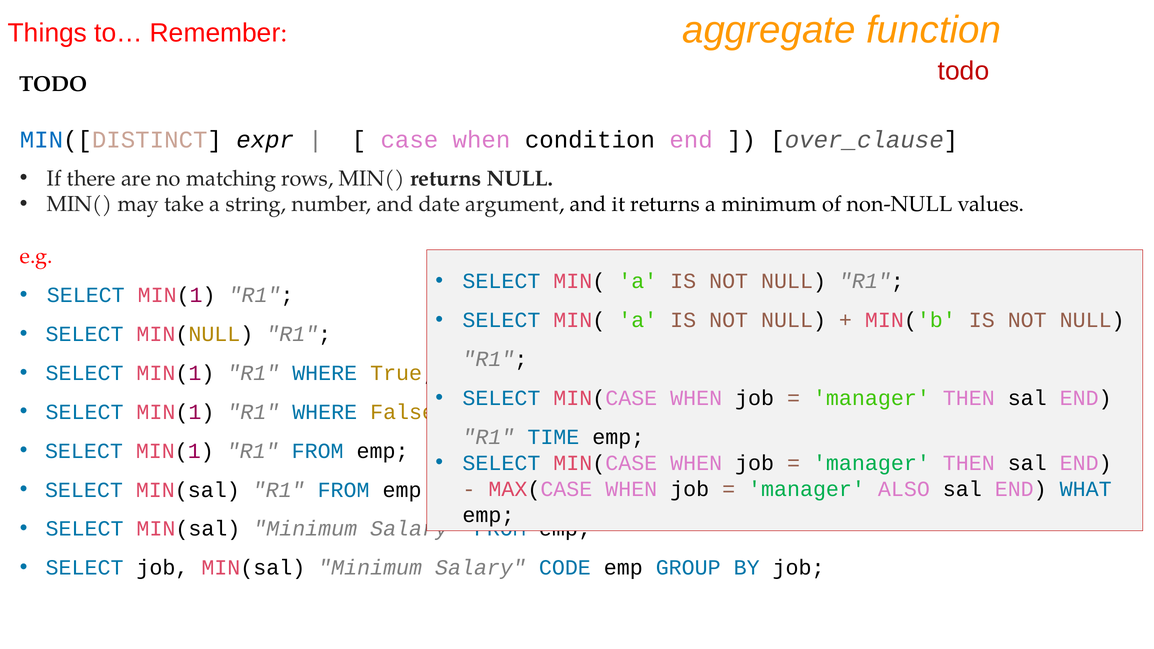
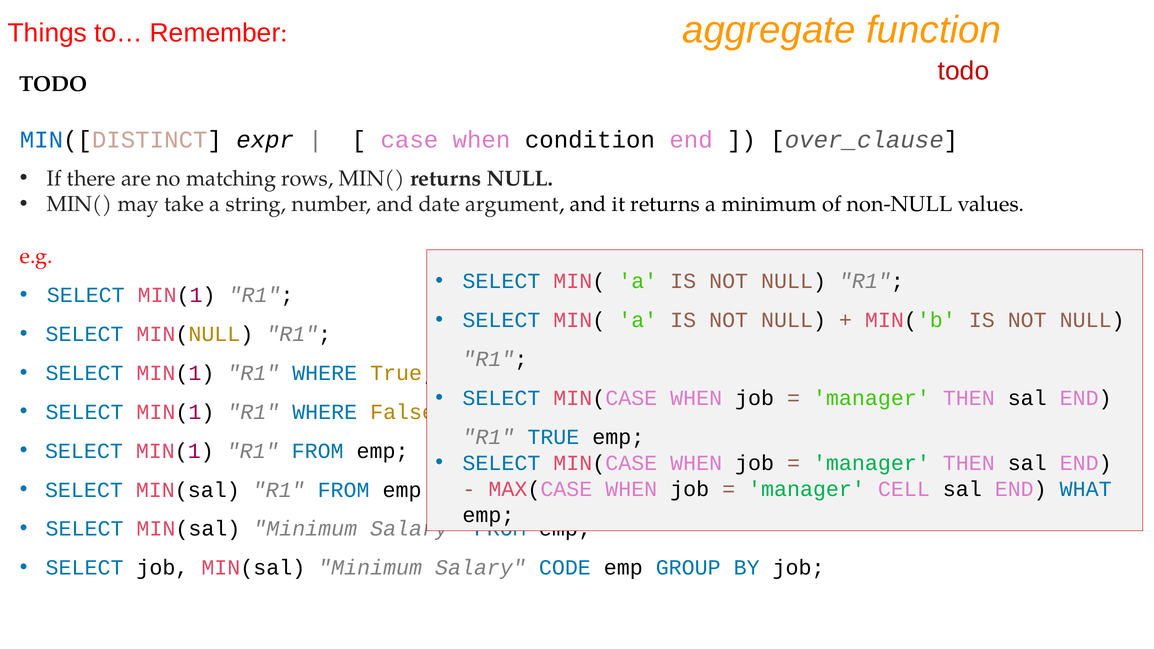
R1 TIME: TIME -> TRUE (553, 437)
ALSO: ALSO -> CELL (904, 489)
